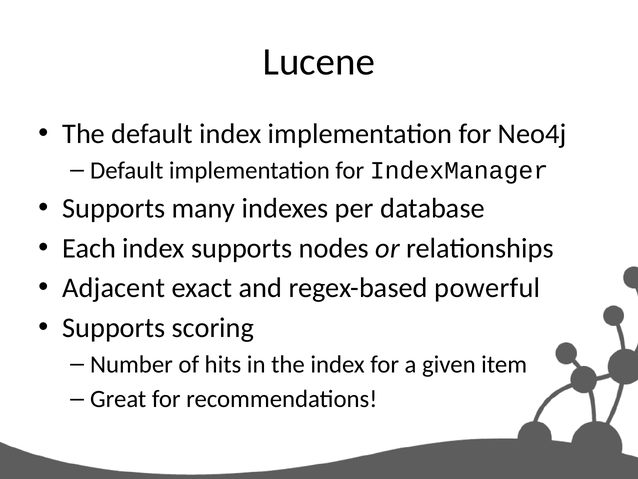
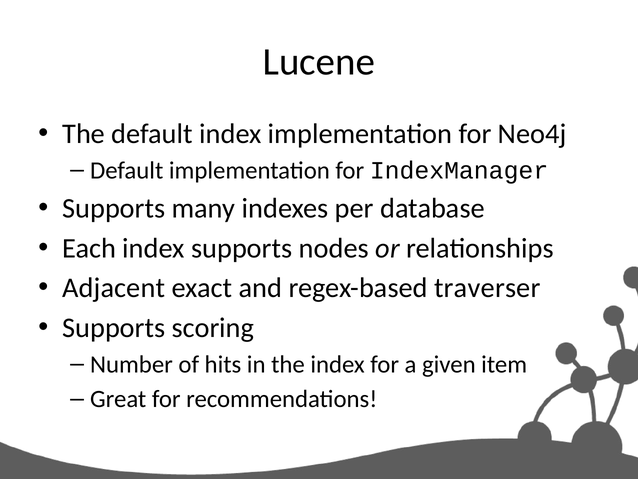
powerful: powerful -> traverser (487, 288)
